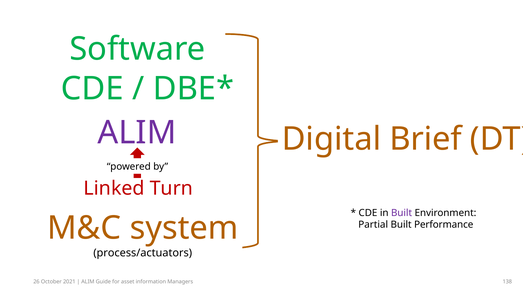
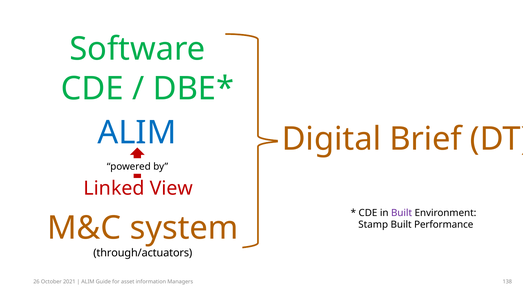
ALIM colour: purple -> blue (137, 133)
Turn: Turn -> View (171, 188)
Partial: Partial -> Stamp (373, 225)
process/actuators: process/actuators -> through/actuators (143, 253)
